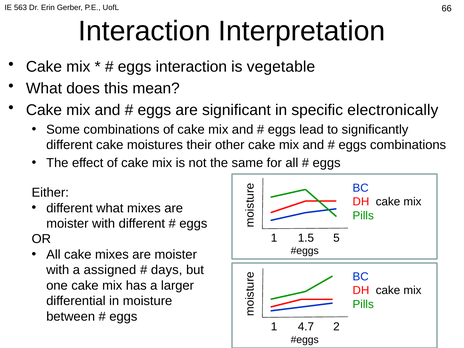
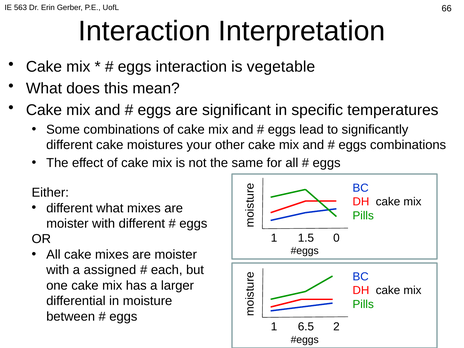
electronically: electronically -> temperatures (393, 110)
their: their -> your (199, 145)
5: 5 -> 0 (336, 238)
days: days -> each (167, 270)
4.7: 4.7 -> 6.5 (306, 327)
